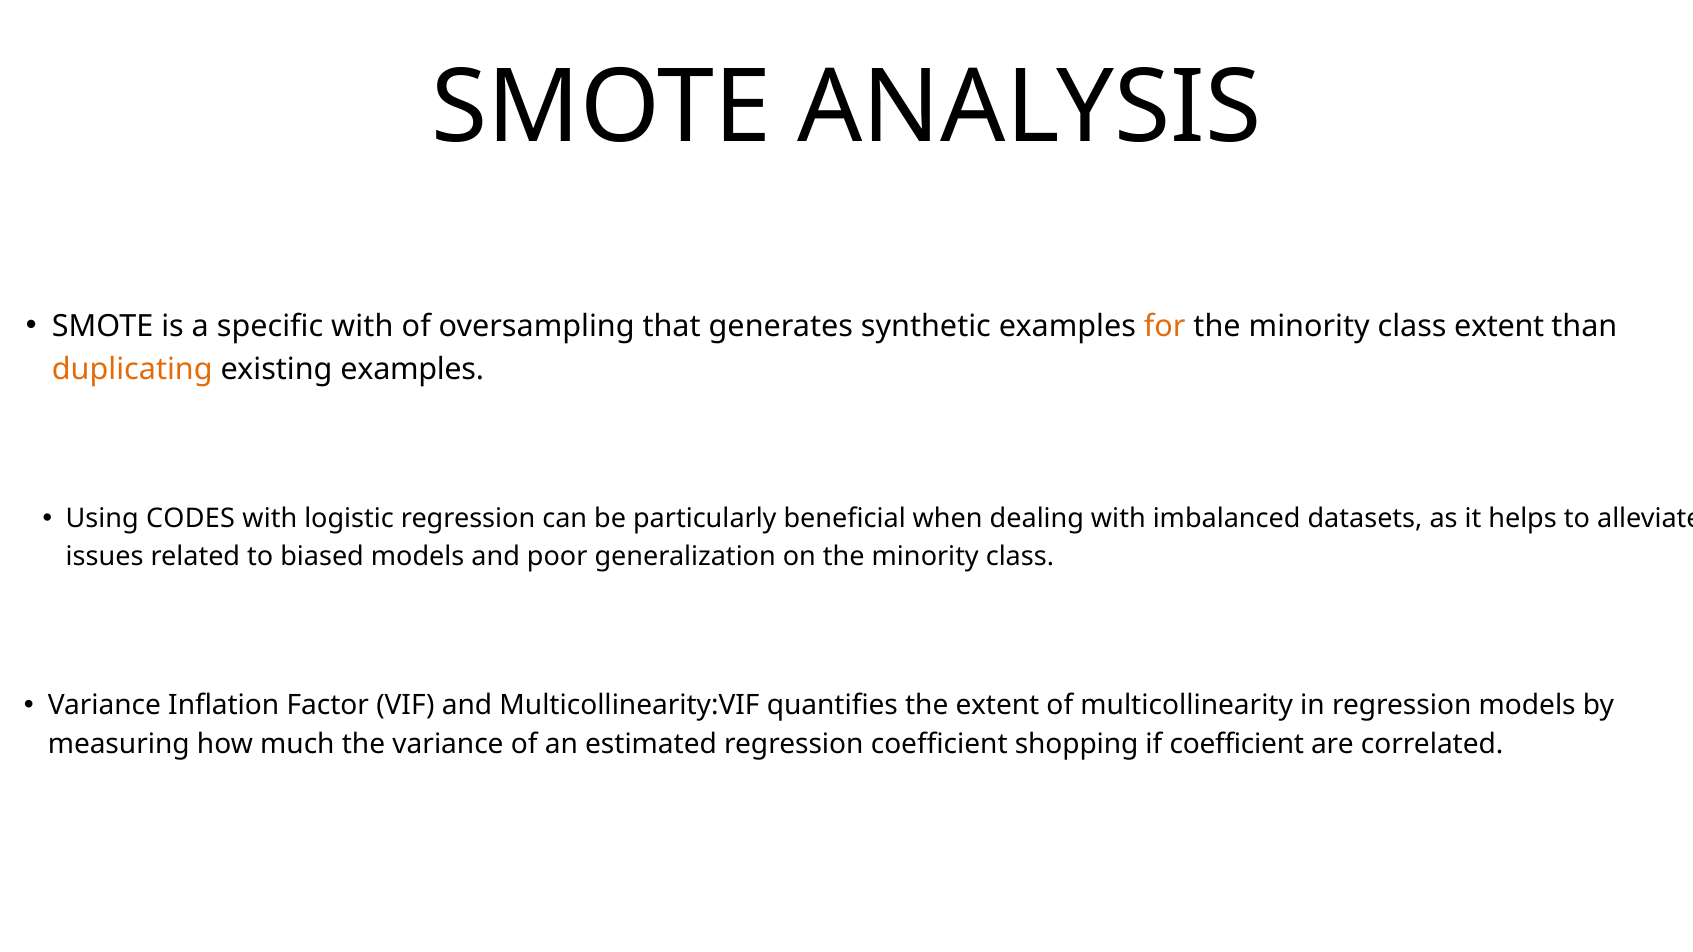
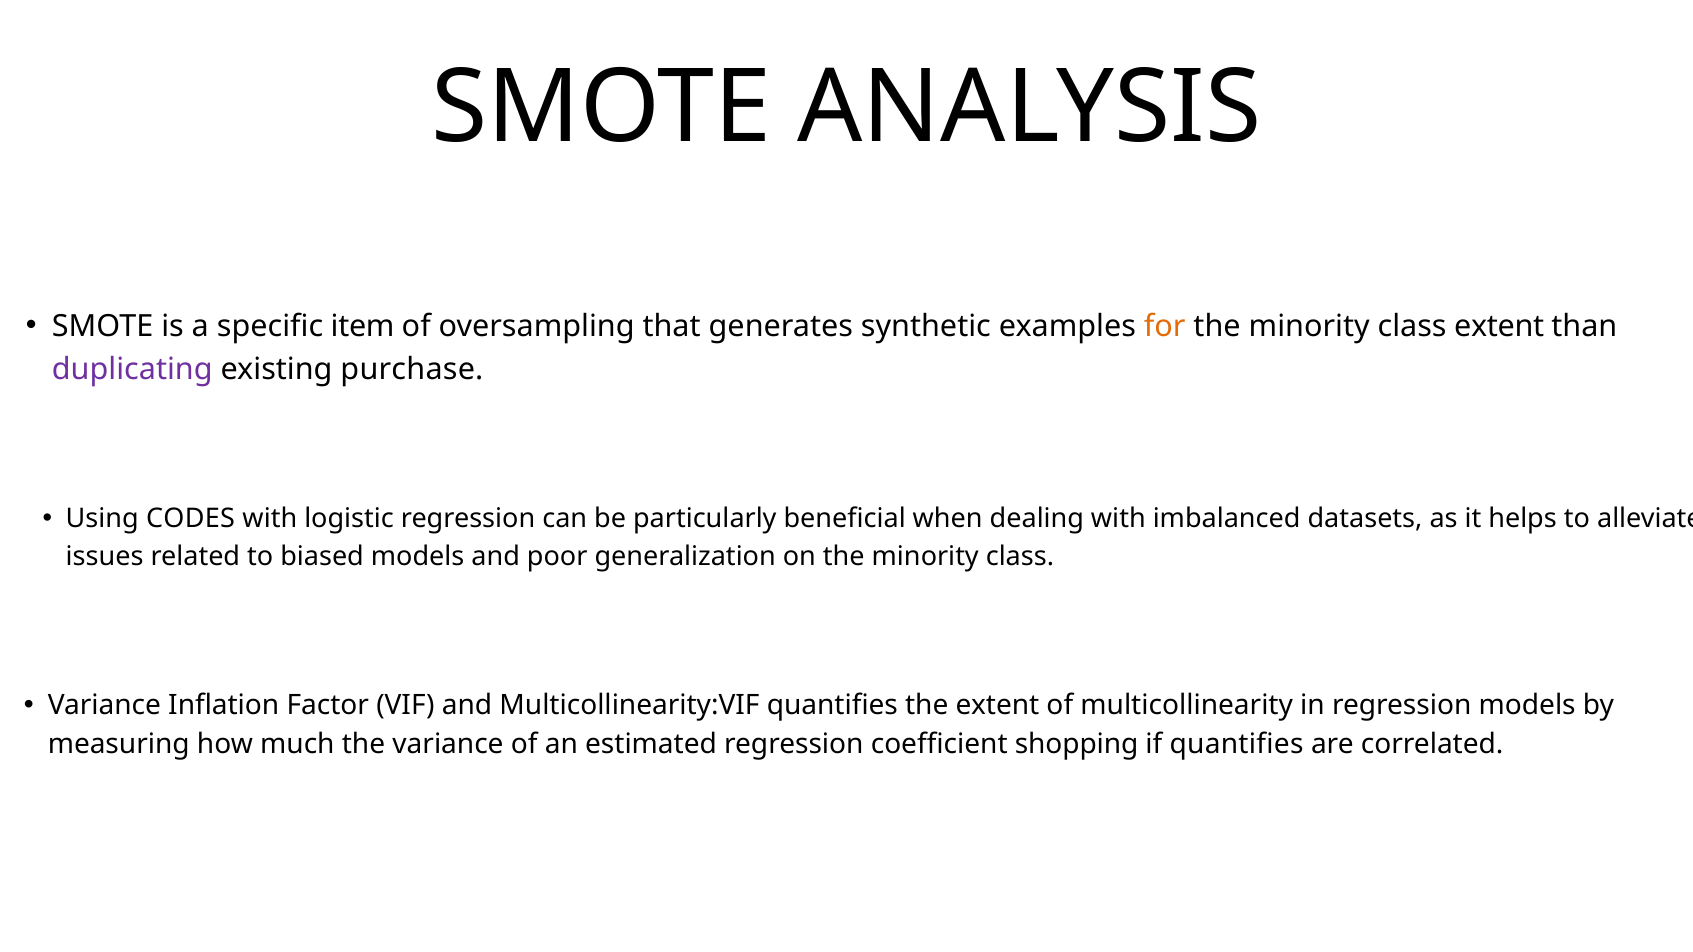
specific with: with -> item (363, 327)
duplicating colour: orange -> purple (132, 369)
existing examples: examples -> purchase (412, 369)
if coefficient: coefficient -> quantifies (1237, 745)
